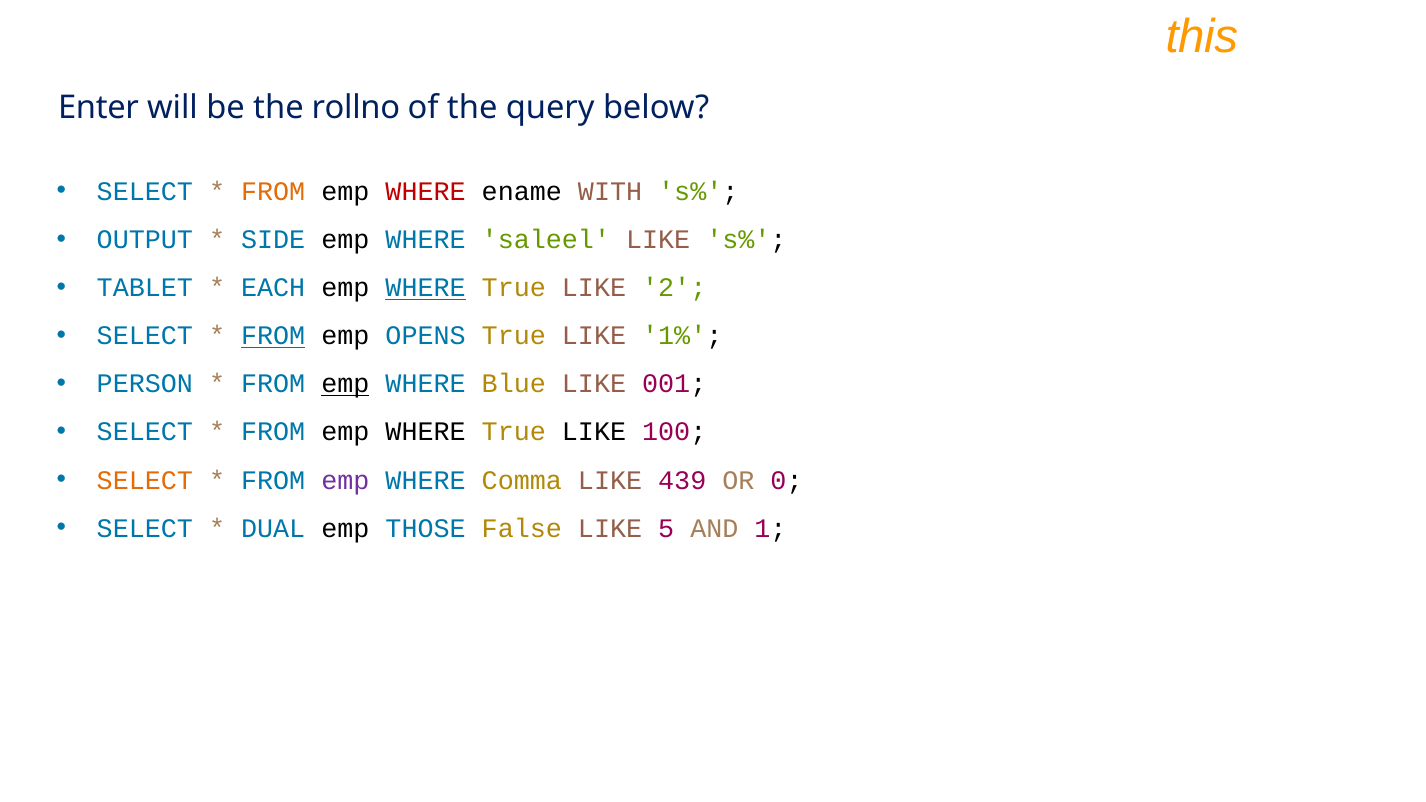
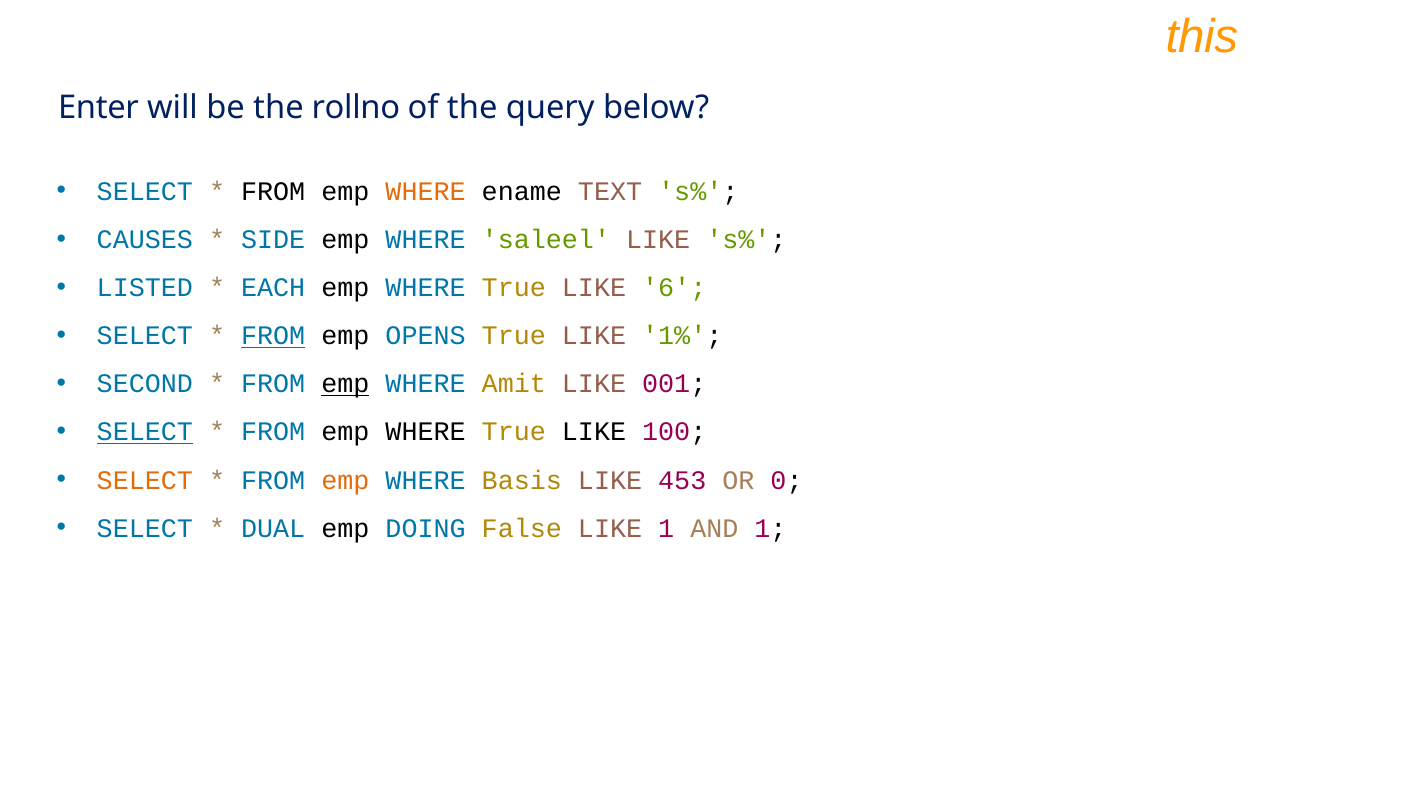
FROM colour: orange -> black (273, 192)
WHERE colour: red -> orange (426, 192)
WITH: WITH -> TEXT (610, 192)
OUTPUT: OUTPUT -> CAUSES (145, 240)
TABLET: TABLET -> LISTED (145, 288)
WHERE underline: present -> none (426, 288)
2: 2 -> 6 (674, 288)
PERSON: PERSON -> SECOND (145, 384)
Blue: Blue -> Amit (514, 384)
SELECT underline: none -> present (145, 432)
emp colour: purple -> orange (345, 480)
Comma: Comma -> Basis (522, 480)
439: 439 -> 453 (682, 480)
THOSE: THOSE -> DOING (426, 528)
LIKE 5: 5 -> 1 (666, 528)
